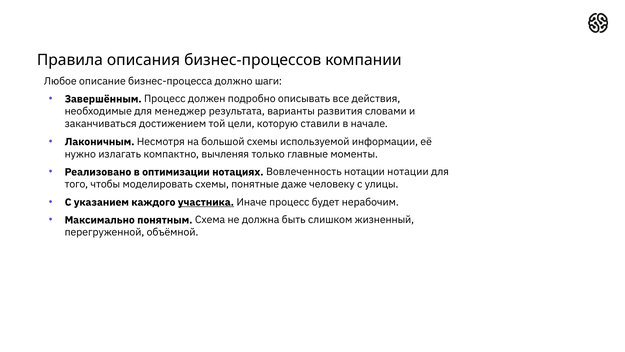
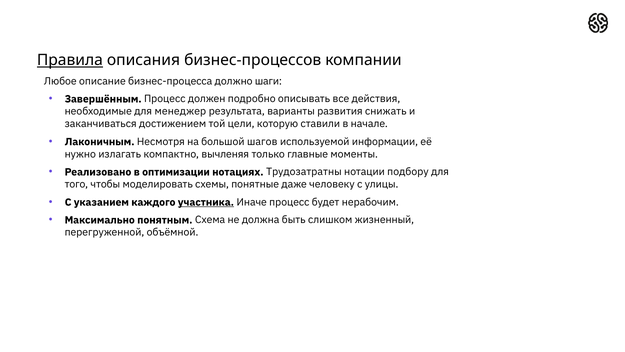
Правила underline: none -> present (70, 60)
словами: словами -> снижать (386, 111)
большой схемы: схемы -> шагов (262, 142)
Вовлеченность: Вовлеченность -> Трудозатратны (304, 172)
нотации нотации: нотации -> подбору (408, 172)
